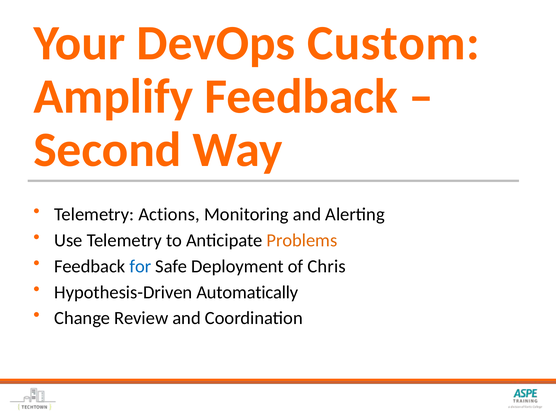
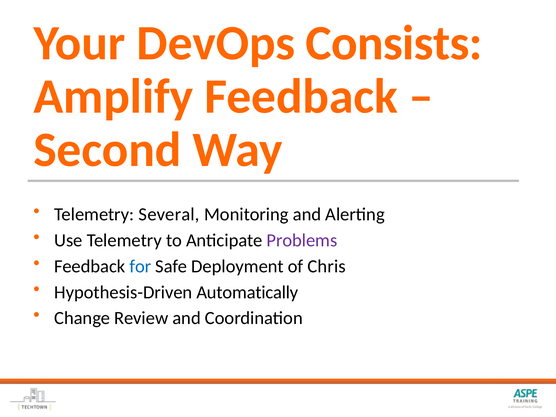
Custom: Custom -> Consists (394, 43)
Actions: Actions -> Several (169, 214)
Problems colour: orange -> purple (302, 240)
